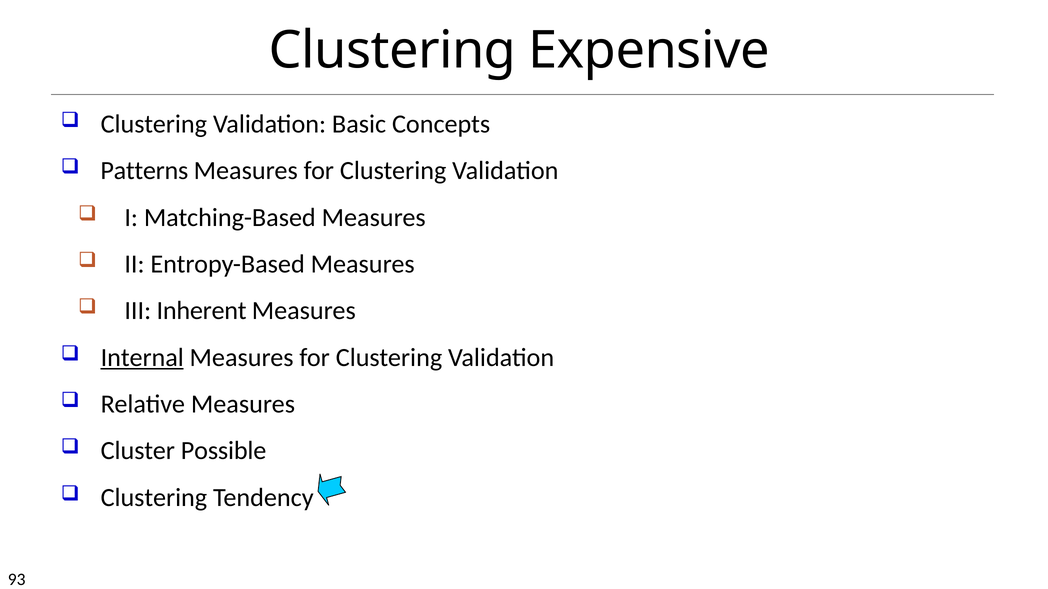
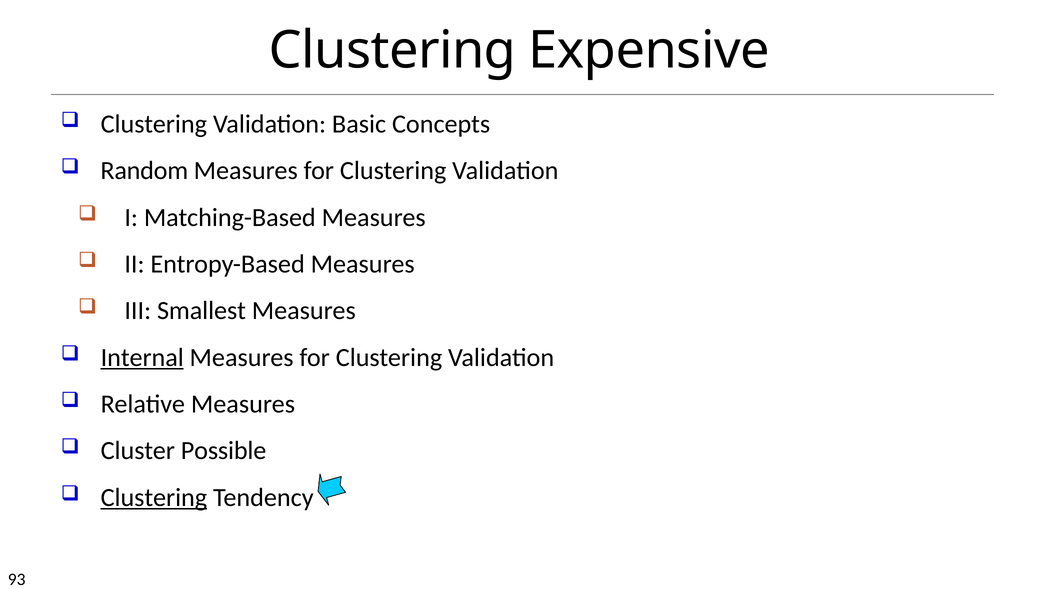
Patterns: Patterns -> Random (144, 171)
Inherent: Inherent -> Smallest (201, 311)
Clustering underline: none -> present (154, 498)
